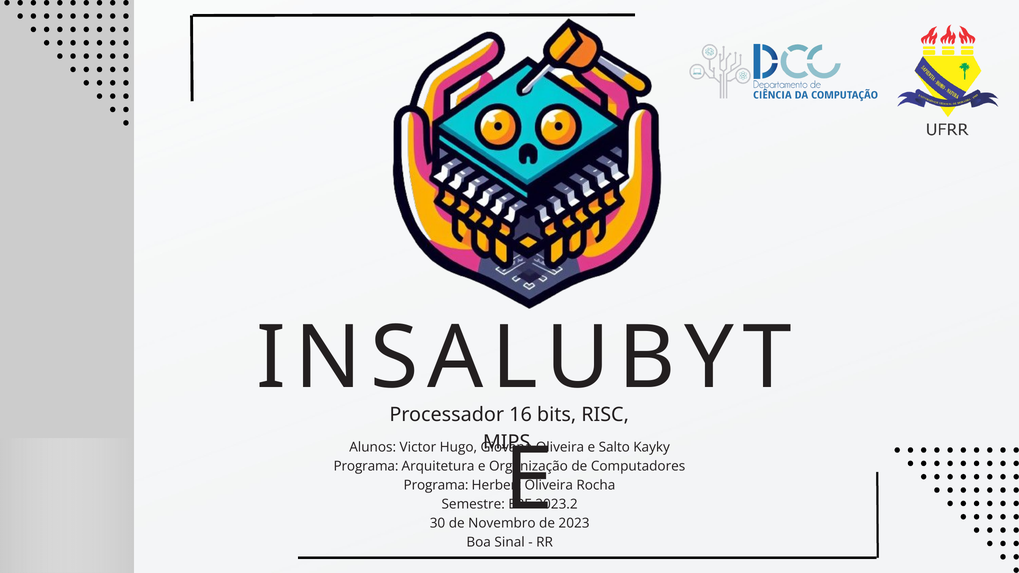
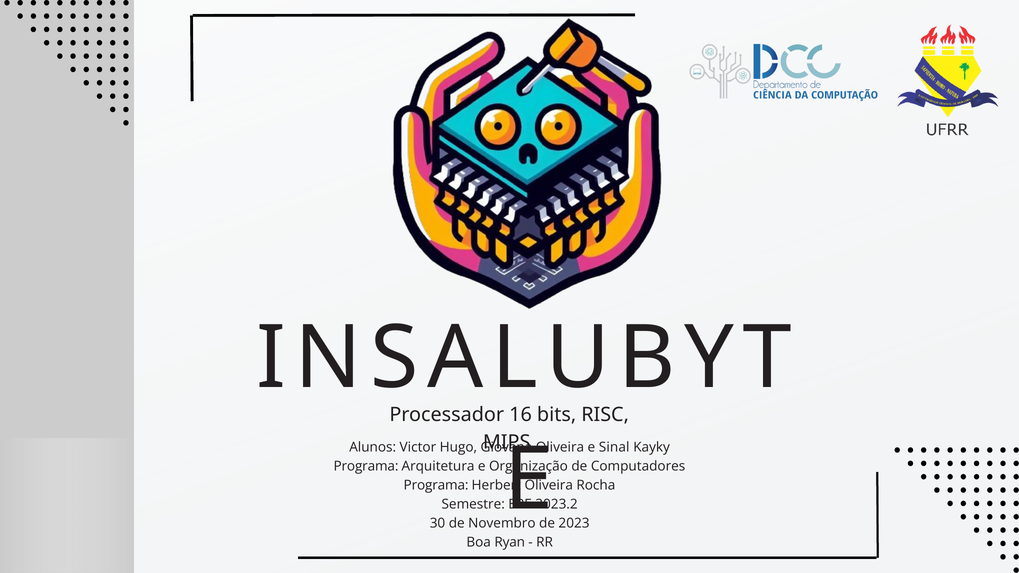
Salto: Salto -> Sinal (614, 448)
Sinal: Sinal -> Ryan (510, 543)
